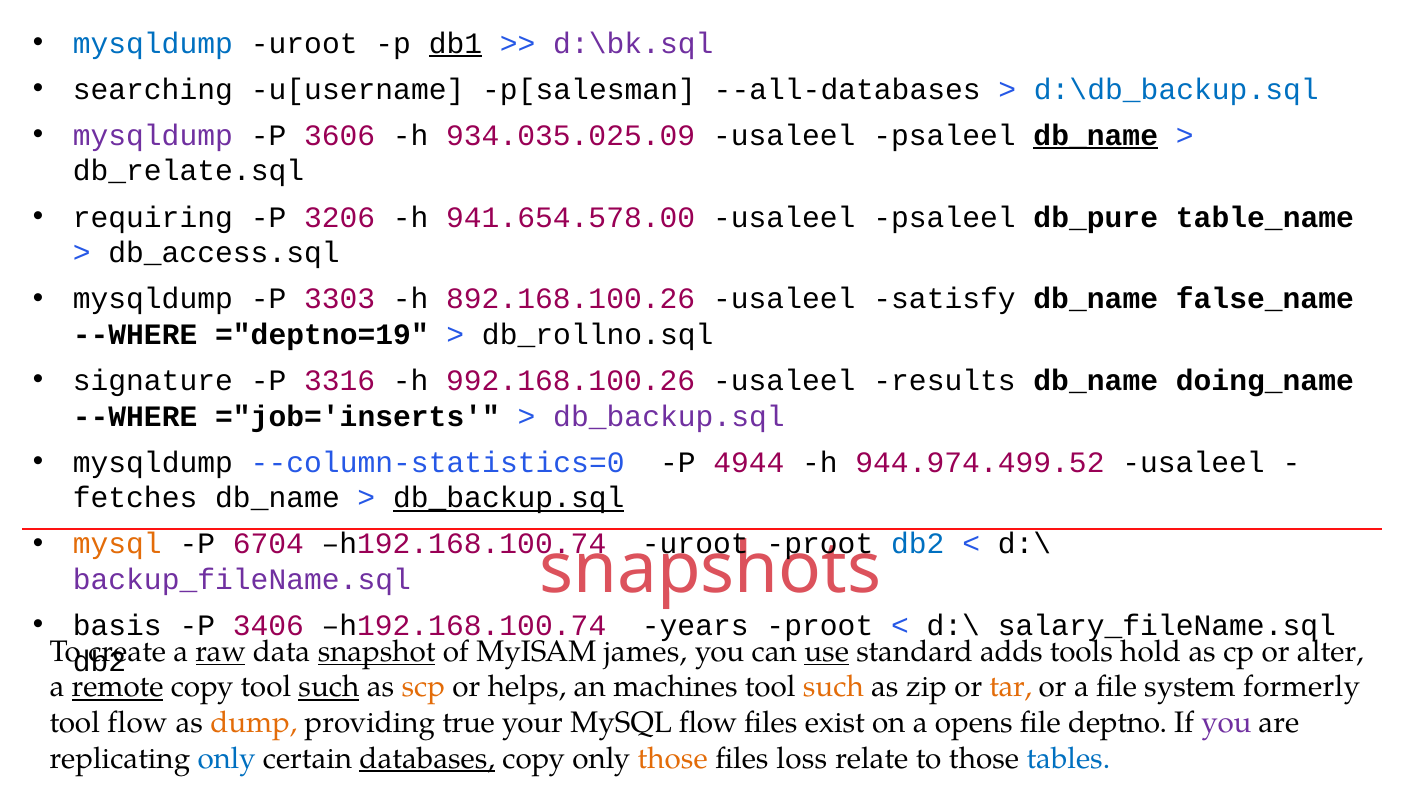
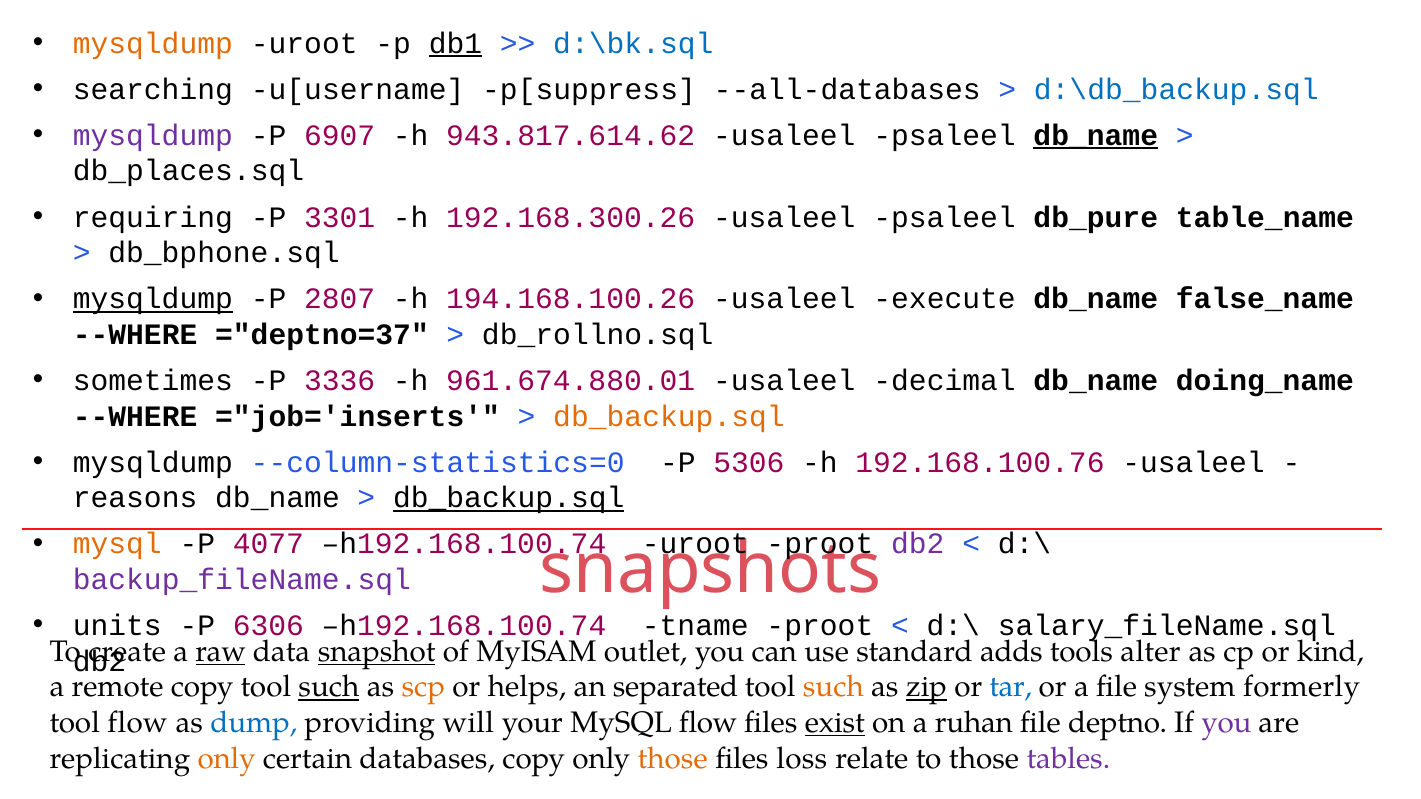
mysqldump colour: blue -> orange (153, 43)
d:\bk.sql colour: purple -> blue (633, 43)
p[salesman: p[salesman -> p[suppress (589, 89)
3606: 3606 -> 6907 (340, 136)
934.035.025.09: 934.035.025.09 -> 943.817.614.62 (571, 136)
db_relate.sql: db_relate.sql -> db_places.sql (188, 171)
3206: 3206 -> 3301 (340, 217)
941.654.578.00: 941.654.578.00 -> 192.168.300.26 (571, 217)
db_access.sql: db_access.sql -> db_bphone.sql (224, 253)
mysqldump underline: none -> present (153, 299)
3303: 3303 -> 2807 (340, 299)
892.168.100.26: 892.168.100.26 -> 194.168.100.26 (571, 299)
satisfy: satisfy -> execute (945, 299)
="deptno=19: ="deptno=19 -> ="deptno=37 (322, 335)
signature: signature -> sometimes (153, 381)
3316: 3316 -> 3336 (340, 381)
992.168.100.26: 992.168.100.26 -> 961.674.880.01 (571, 381)
results: results -> decimal (945, 381)
db_backup.sql colour: purple -> orange (669, 416)
4944: 4944 -> 5306 (749, 463)
944.974.499.52: 944.974.499.52 -> 192.168.100.76 (980, 463)
fetches: fetches -> reasons (135, 498)
6704: 6704 -> 4077 (268, 544)
db2 colour: blue -> purple (918, 544)
basis: basis -> units (117, 626)
3406: 3406 -> 6306 (268, 626)
years: years -> tname (695, 626)
james: james -> outlet (646, 652)
use underline: present -> none (827, 652)
hold: hold -> alter (1150, 652)
alter: alter -> kind (1331, 652)
remote underline: present -> none (118, 687)
machines: machines -> separated (676, 687)
zip underline: none -> present (927, 687)
tar colour: orange -> blue (1011, 687)
dump colour: orange -> blue (254, 723)
true: true -> will (468, 723)
exist underline: none -> present (835, 723)
opens: opens -> ruhan (974, 723)
only colour: blue -> orange (227, 759)
databases underline: present -> none (427, 759)
tables colour: blue -> purple (1068, 759)
